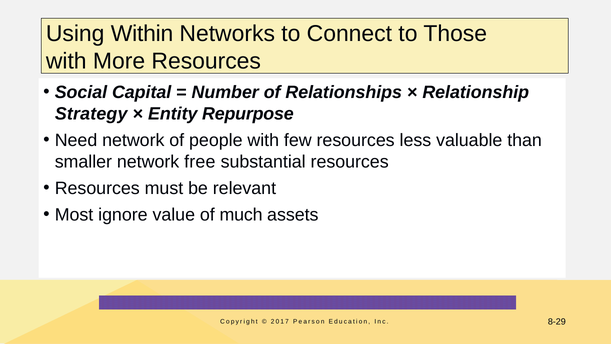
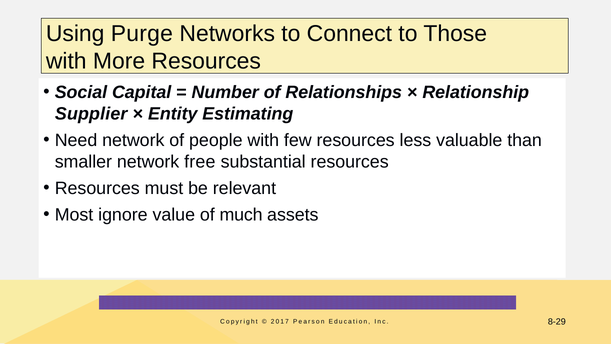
Within: Within -> Purge (142, 34)
Strategy: Strategy -> Supplier (91, 114)
Repurpose: Repurpose -> Estimating (248, 114)
